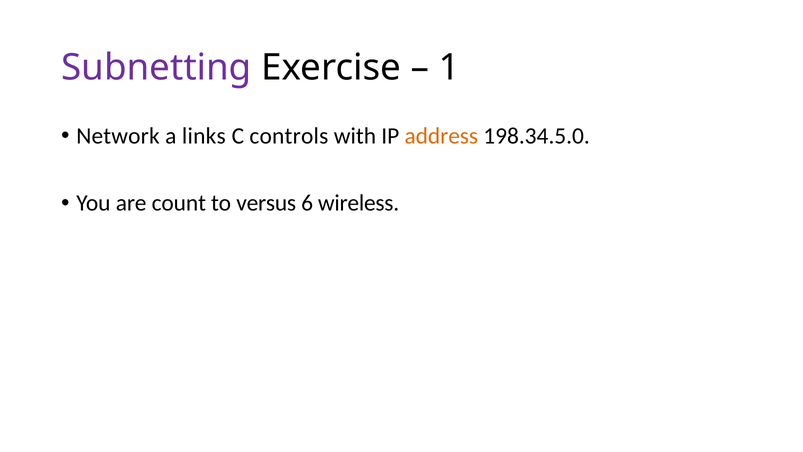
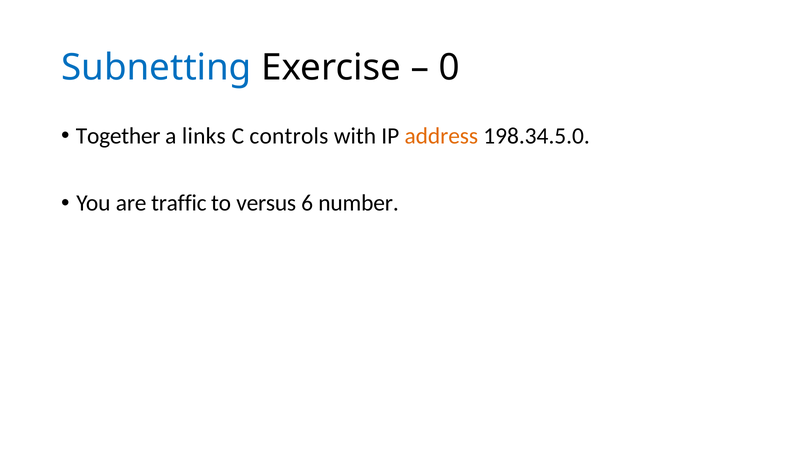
Subnetting colour: purple -> blue (156, 67)
1: 1 -> 0 (449, 67)
Network: Network -> Together (118, 136)
count: count -> traffic (179, 203)
wireless: wireless -> number (359, 203)
